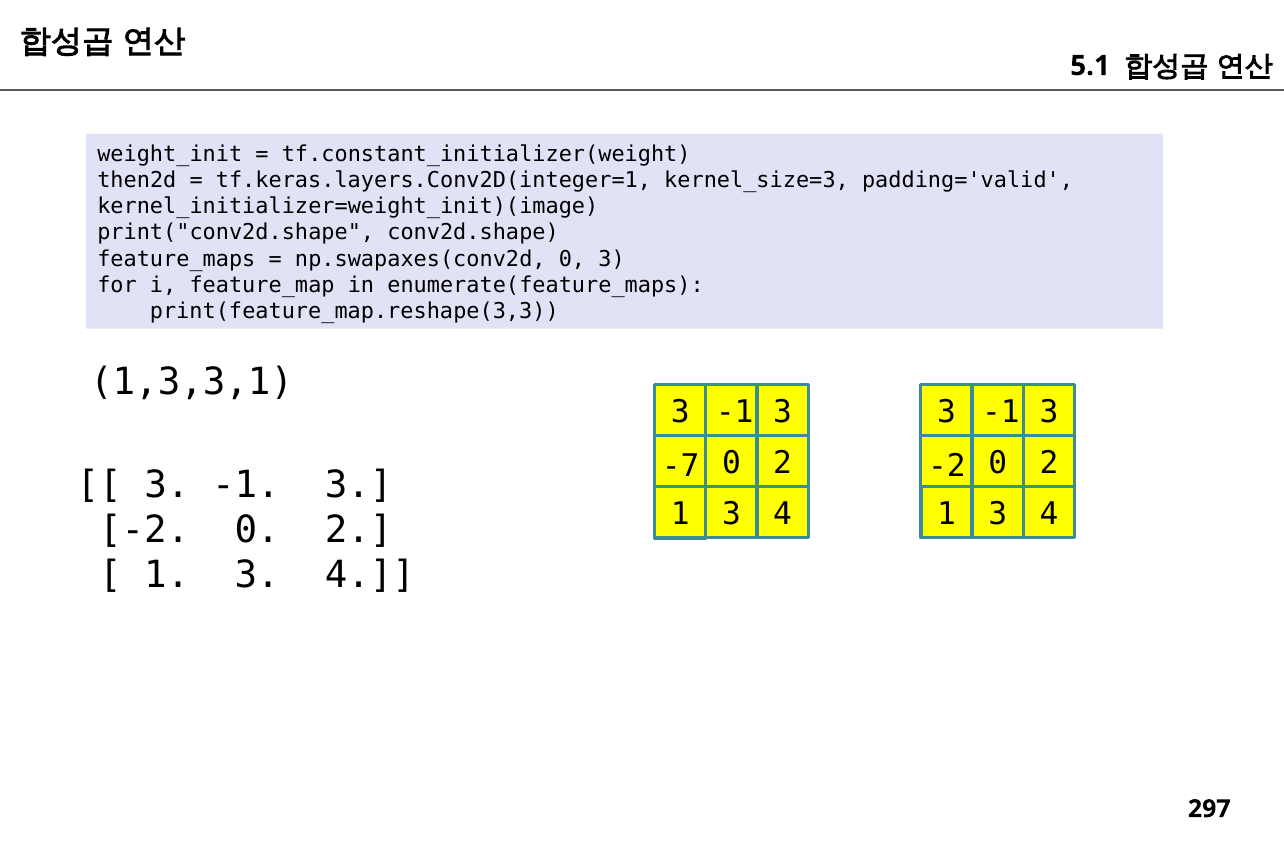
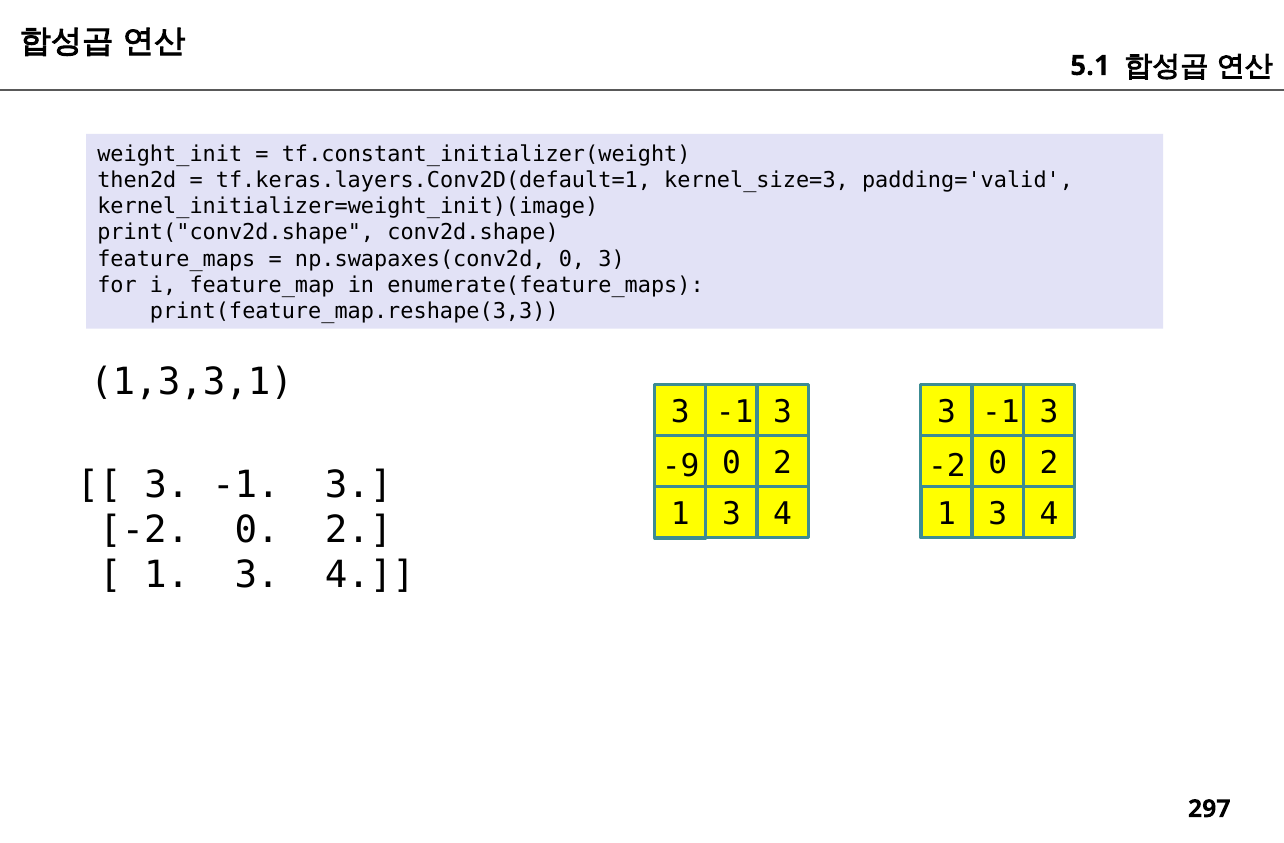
tf.keras.layers.Conv2D(integer=1: tf.keras.layers.Conv2D(integer=1 -> tf.keras.layers.Conv2D(default=1 (433, 180)
-7: -7 -> -9 (681, 466)
